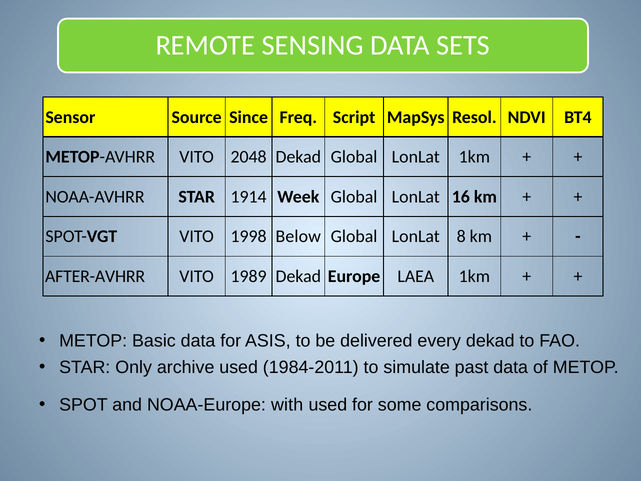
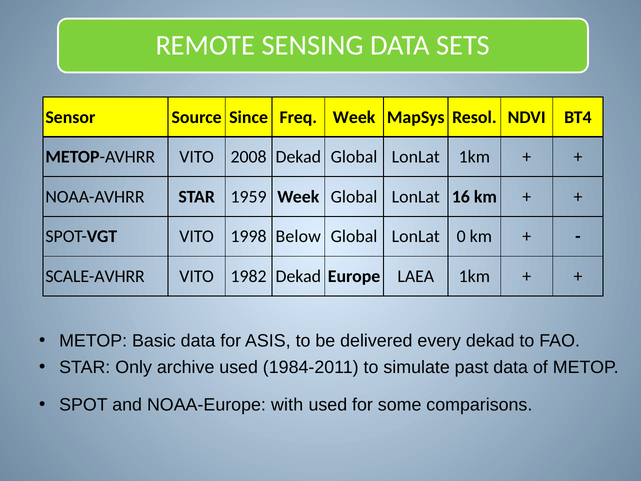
Freq Script: Script -> Week (354, 117)
2048: 2048 -> 2008 (249, 157)
1914: 1914 -> 1959 (249, 197)
8: 8 -> 0 (461, 236)
AFTER-AVHRR: AFTER-AVHRR -> SCALE-AVHRR (95, 276)
1989: 1989 -> 1982 (249, 276)
